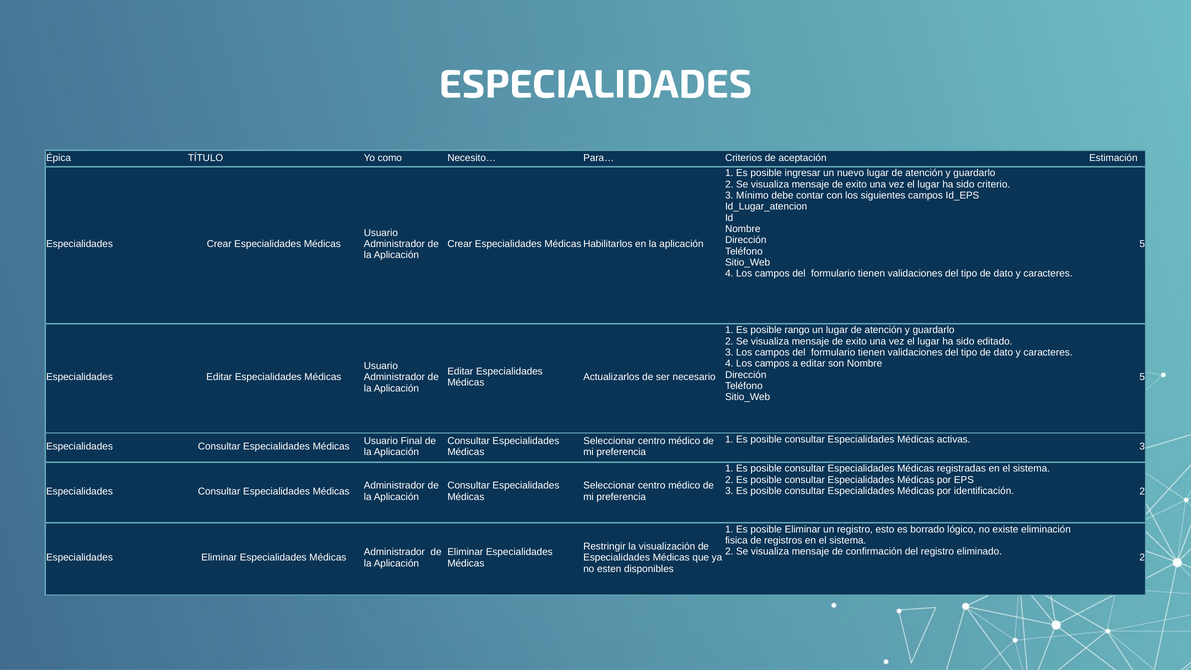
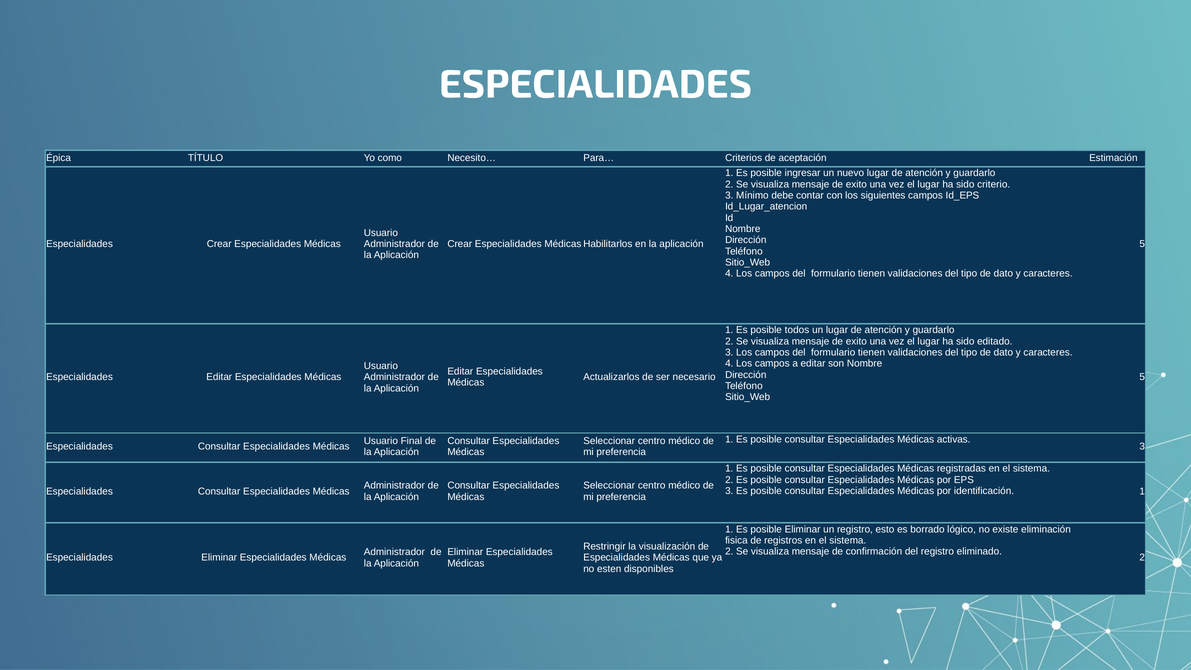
rango: rango -> todos (797, 330)
identificación 2: 2 -> 1 (1142, 491)
